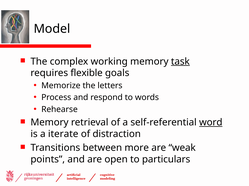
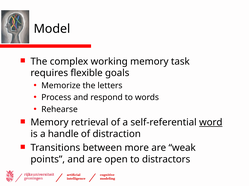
task underline: present -> none (180, 62)
iterate: iterate -> handle (63, 134)
particulars: particulars -> distractors (166, 160)
